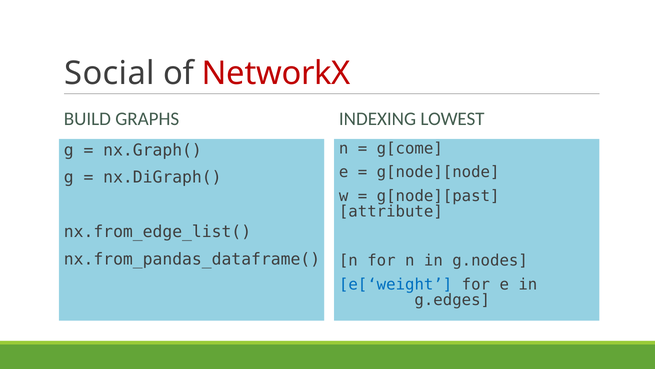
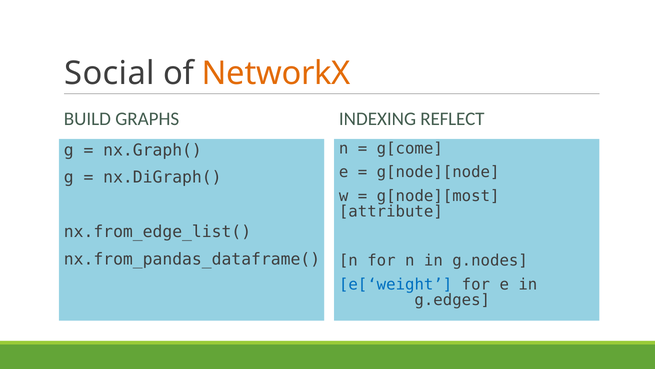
NetworkX colour: red -> orange (276, 73)
LOWEST: LOWEST -> REFLECT (452, 119)
g[node][past: g[node][past -> g[node][most (438, 196)
